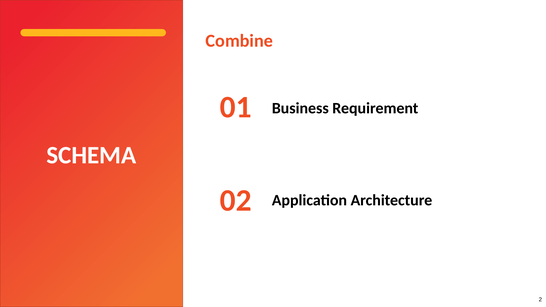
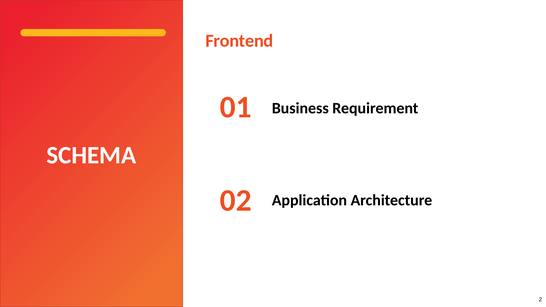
Combine: Combine -> Frontend (239, 41)
